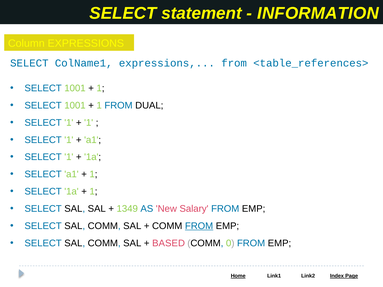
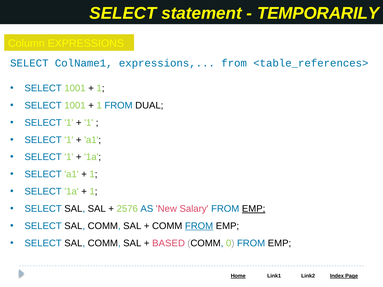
INFORMATION: INFORMATION -> TEMPORARILY (318, 13)
1349: 1349 -> 2576 (127, 209)
EMP underline: none -> present (254, 209)
